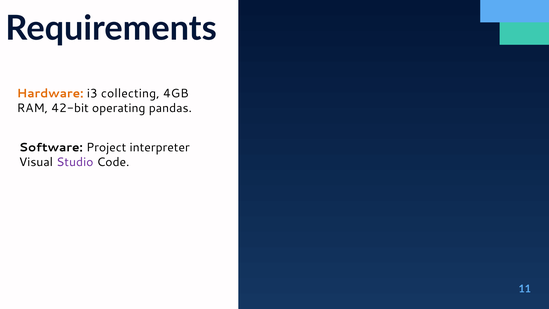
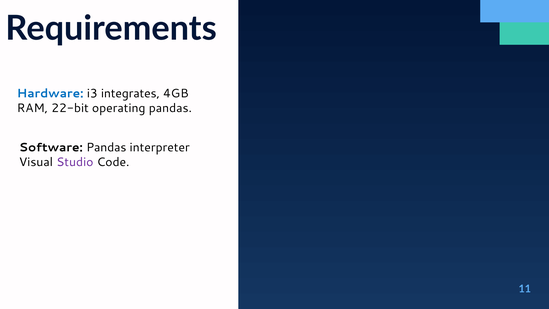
Hardware colour: orange -> blue (50, 94)
collecting: collecting -> integrates (130, 94)
42-bit: 42-bit -> 22-bit (70, 108)
Software Project: Project -> Pandas (106, 147)
